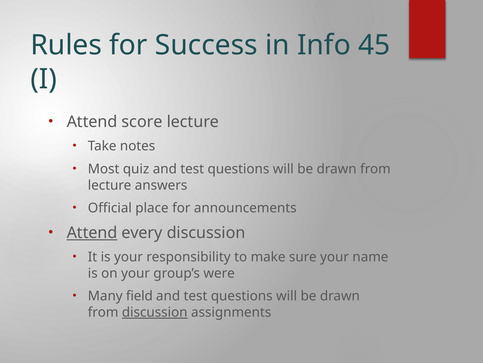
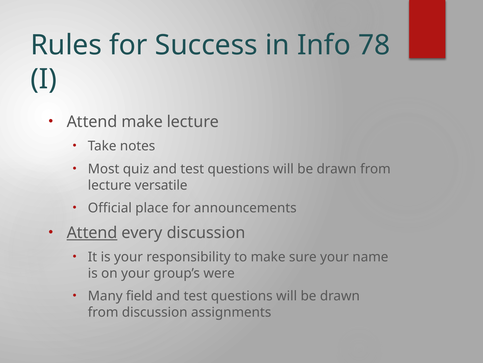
45: 45 -> 78 (374, 45)
Attend score: score -> make (142, 122)
answers: answers -> versatile (161, 185)
discussion underline: present -> none (155, 312)
